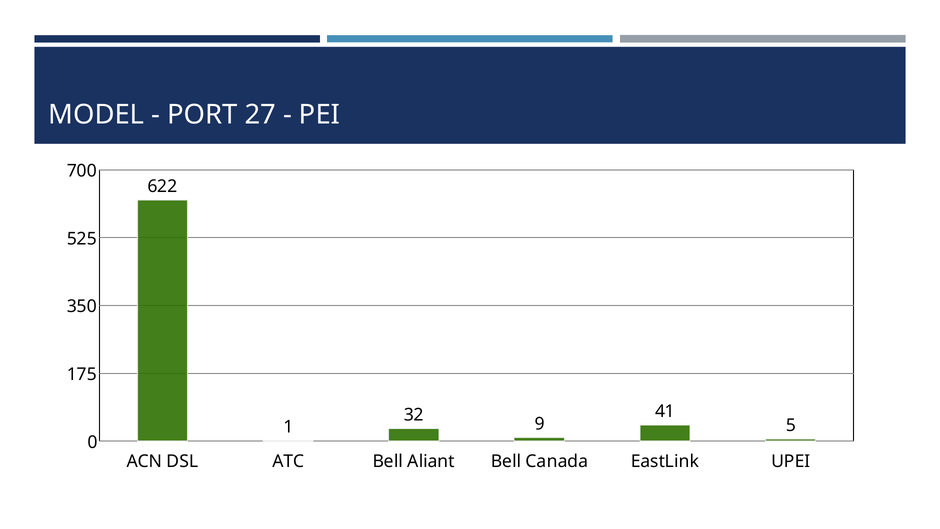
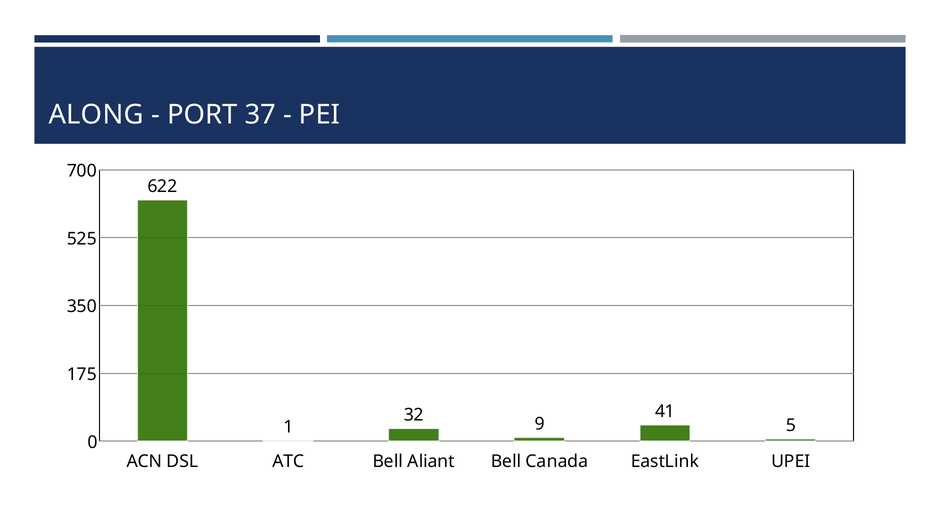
MODEL: MODEL -> ALONG (96, 114)
27: 27 -> 37 (260, 114)
